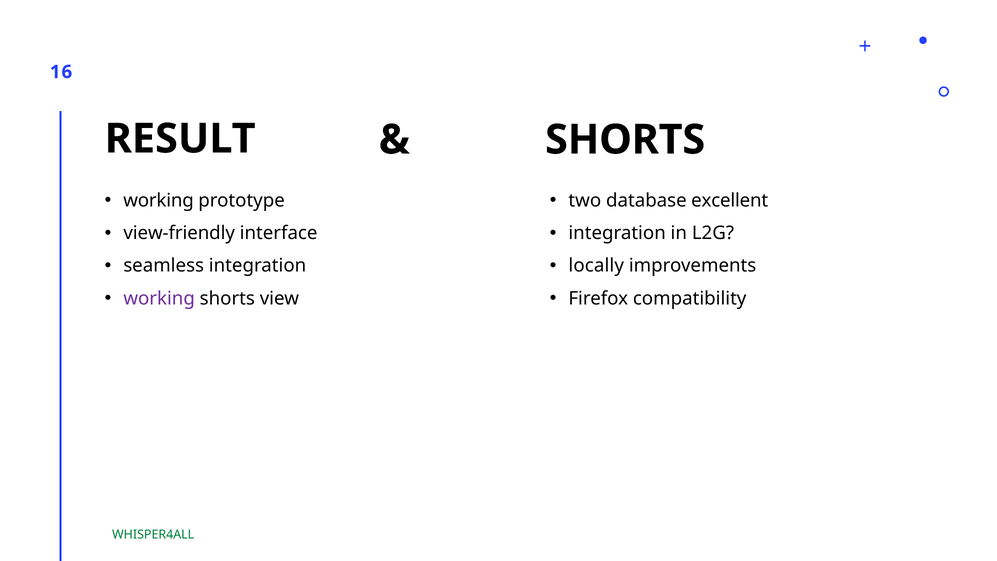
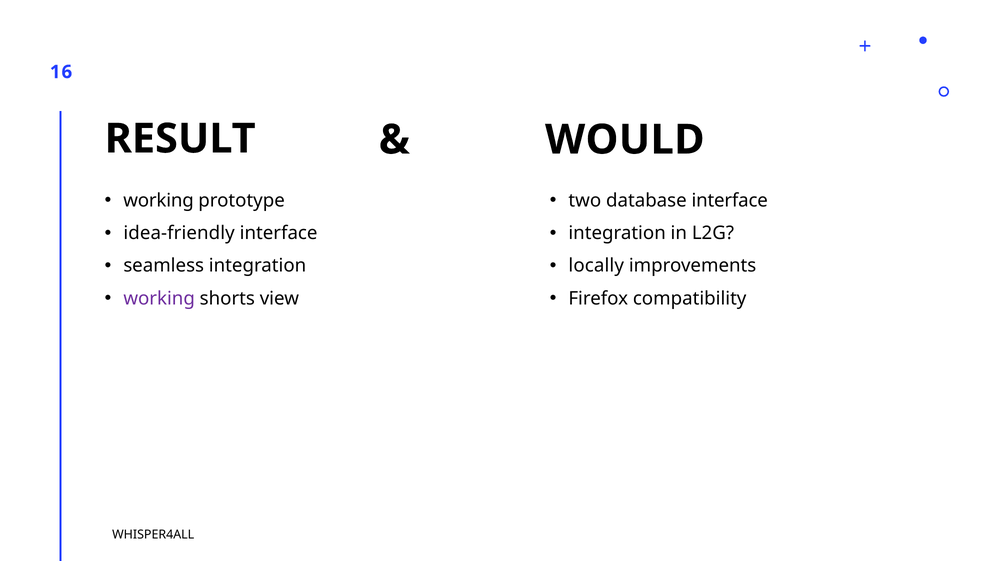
SHORTS: SHORTS -> WOULD (625, 140)
database excellent: excellent -> interface (730, 200)
view-friendly: view-friendly -> idea-friendly (179, 233)
WHISPER4ALL colour: green -> black (153, 535)
